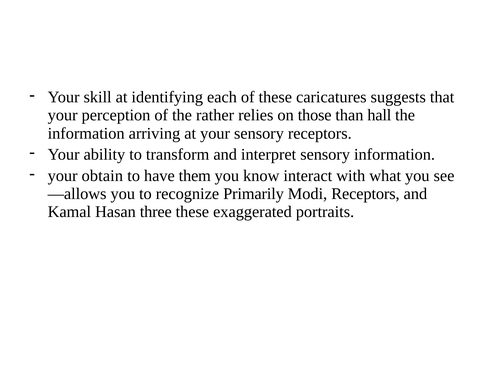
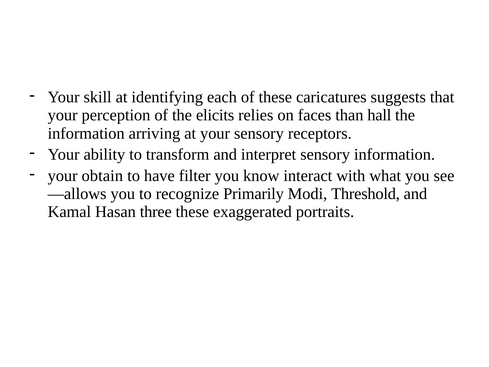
rather: rather -> elicits (215, 115)
those: those -> faces (315, 115)
them: them -> filter (195, 176)
Modi Receptors: Receptors -> Threshold (366, 194)
